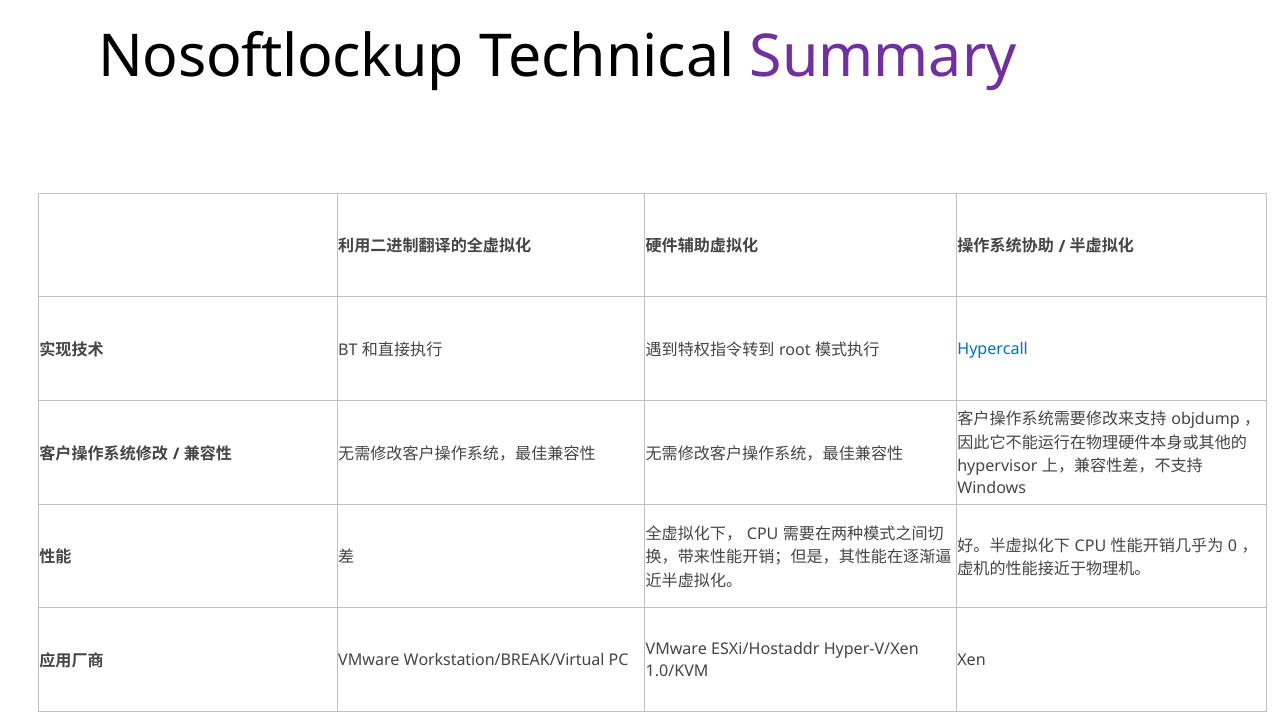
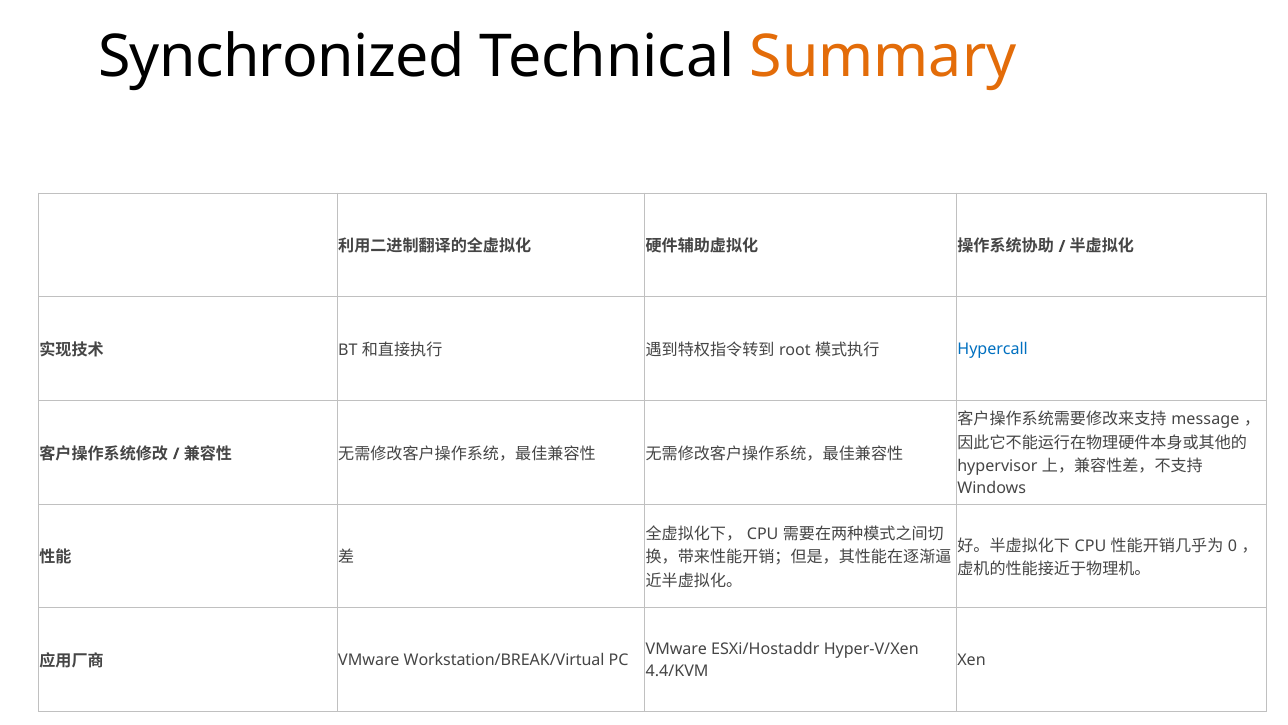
Nosoftlockup: Nosoftlockup -> Synchronized (281, 57)
Summary colour: purple -> orange (883, 57)
objdump: objdump -> message (1205, 419)
1.0/KVM: 1.0/KVM -> 4.4/KVM (677, 671)
